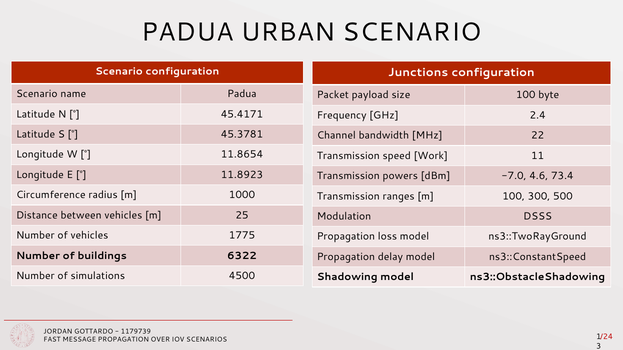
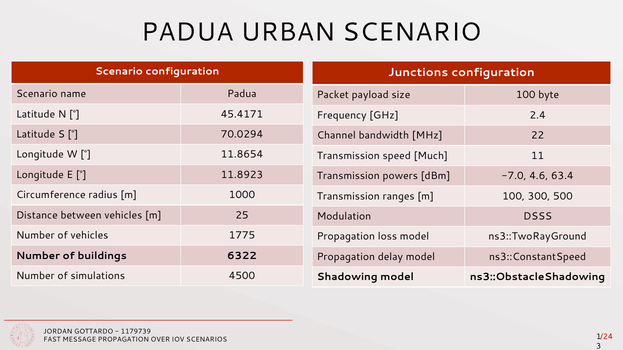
45.3781: 45.3781 -> 70.0294 (242, 135)
Work: Work -> Much (431, 156)
73.4: 73.4 -> 63.4 (562, 176)
